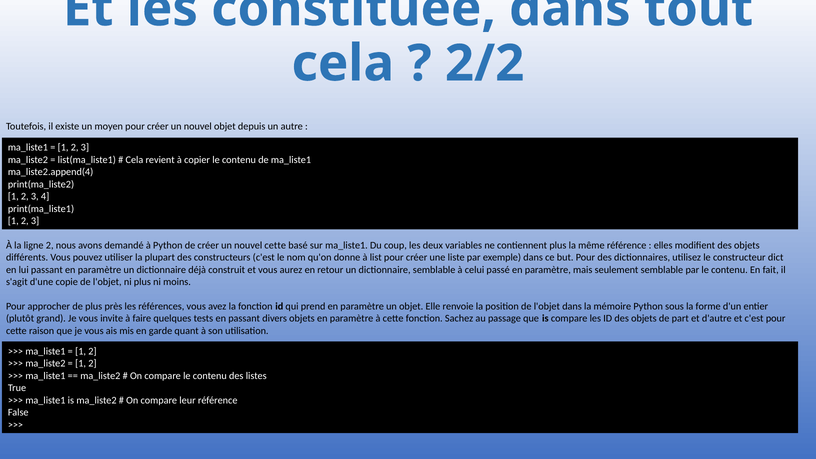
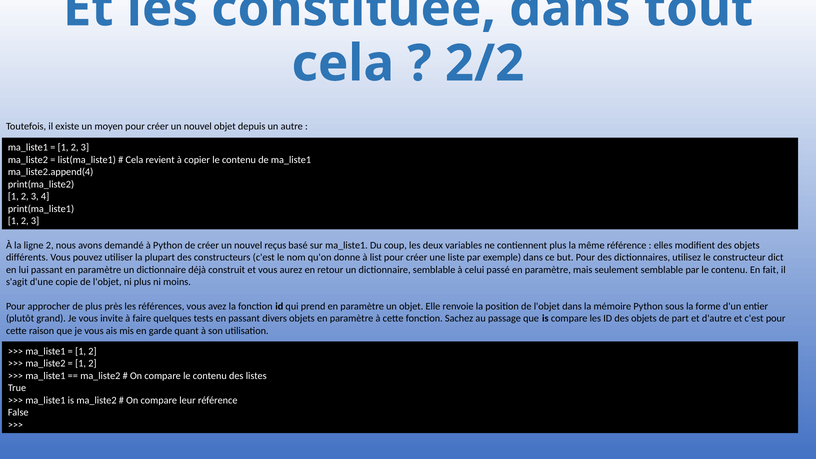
nouvel cette: cette -> reçus (275, 245)
